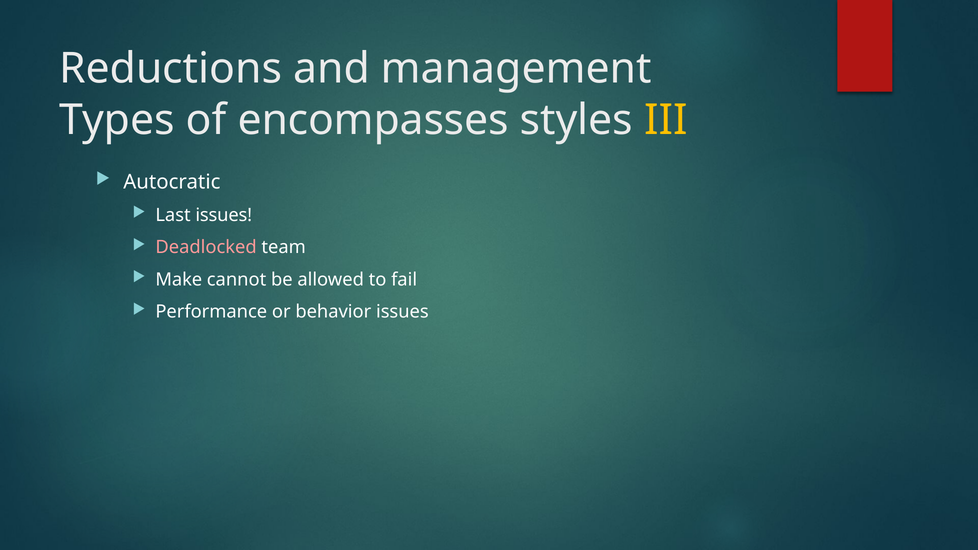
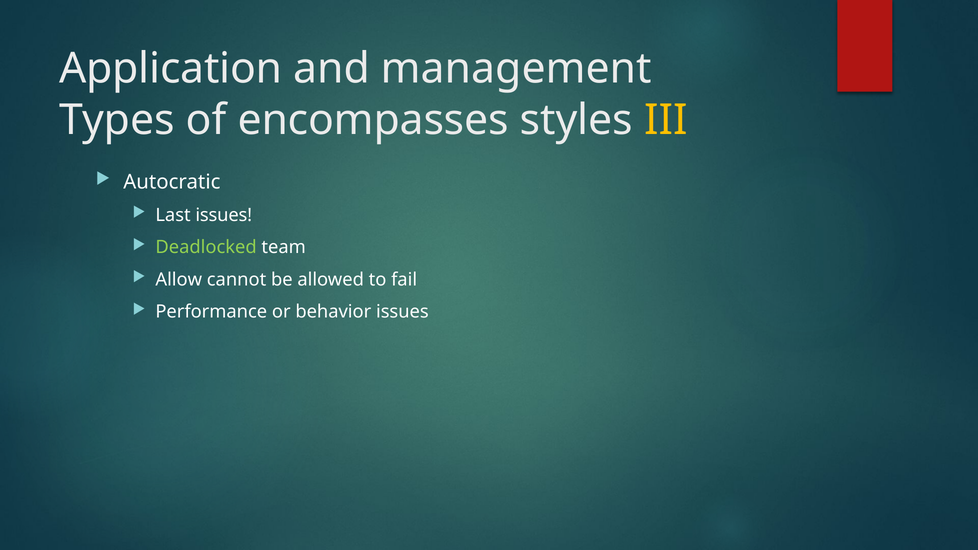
Reductions: Reductions -> Application (171, 69)
Deadlocked colour: pink -> light green (206, 247)
Make: Make -> Allow (179, 280)
